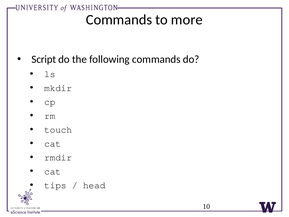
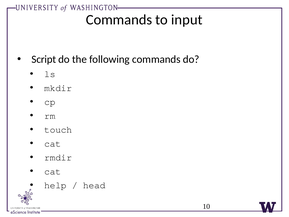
more: more -> input (187, 20)
tips: tips -> help (55, 185)
